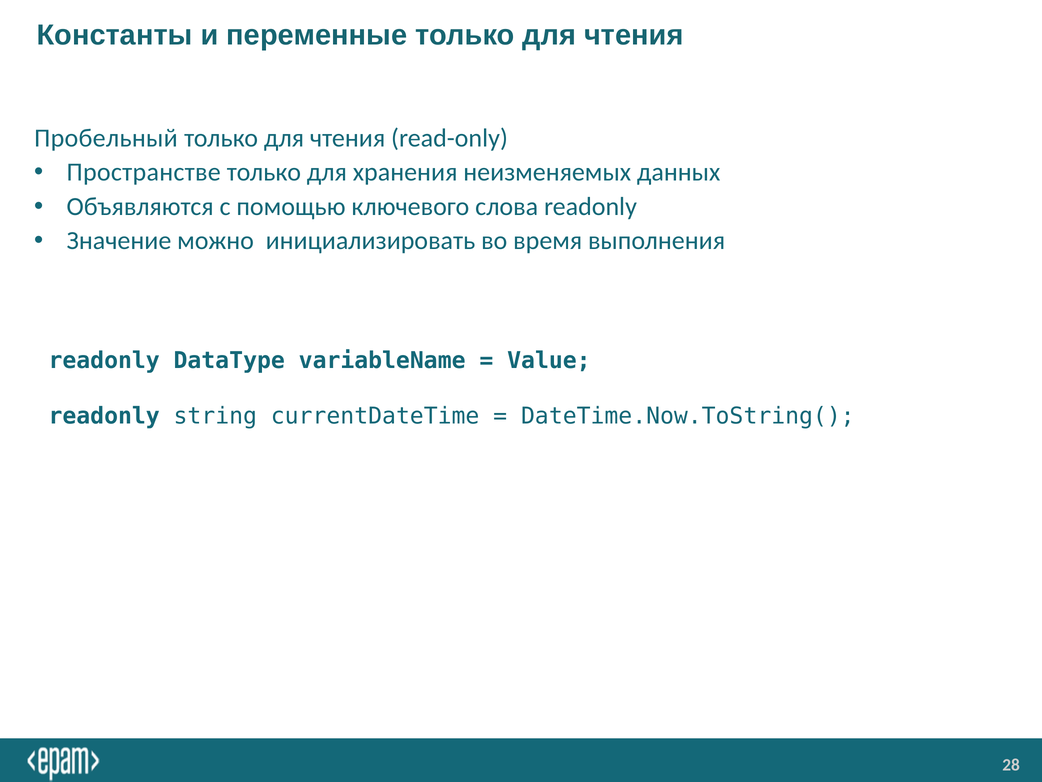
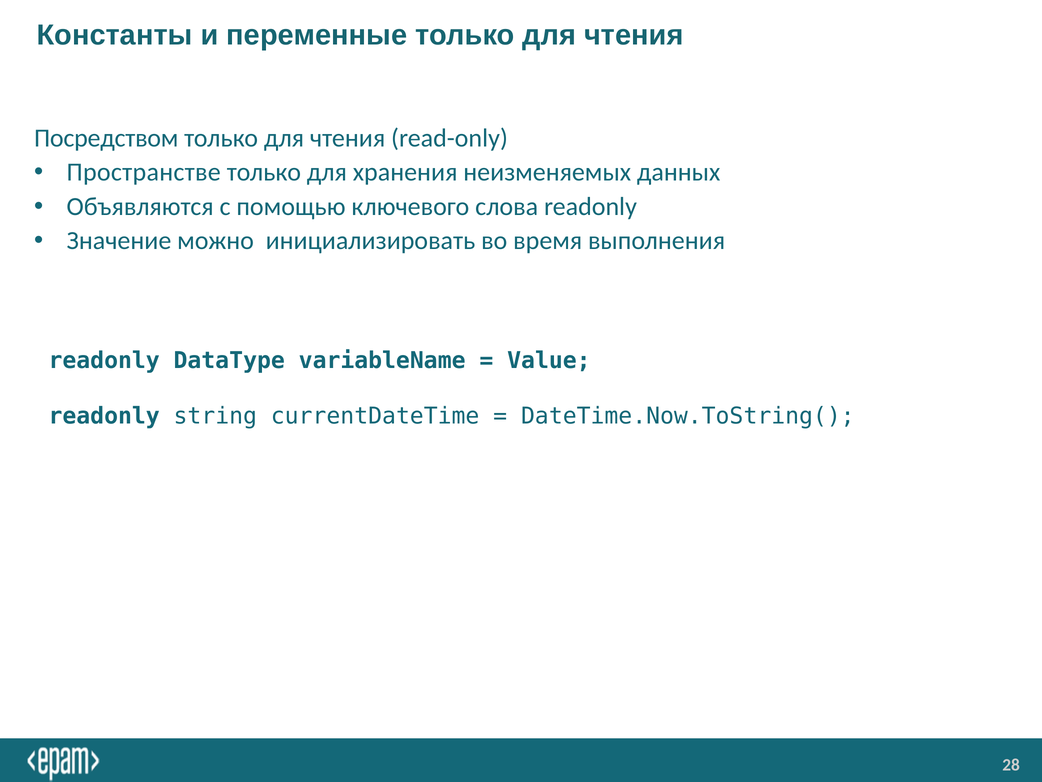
Пробельный: Пробельный -> Посредством (106, 138)
